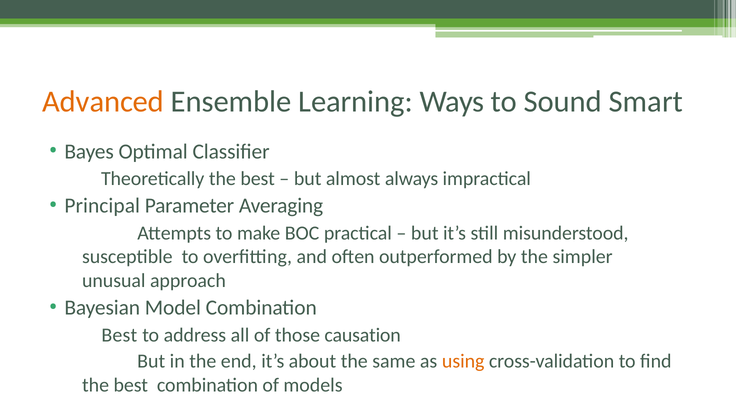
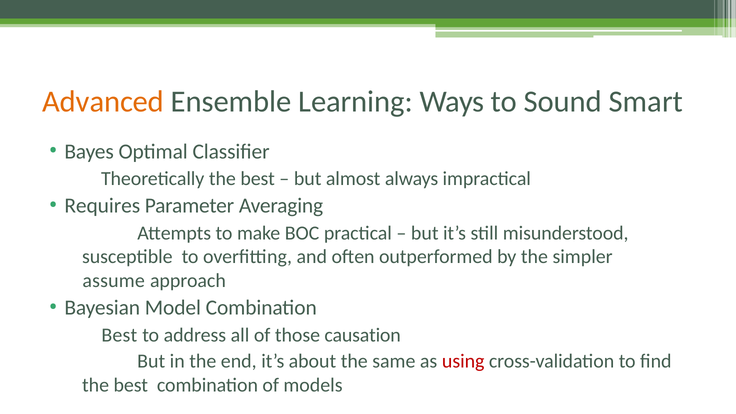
Principal: Principal -> Requires (102, 206)
unusual: unusual -> assume (114, 281)
using colour: orange -> red (463, 361)
